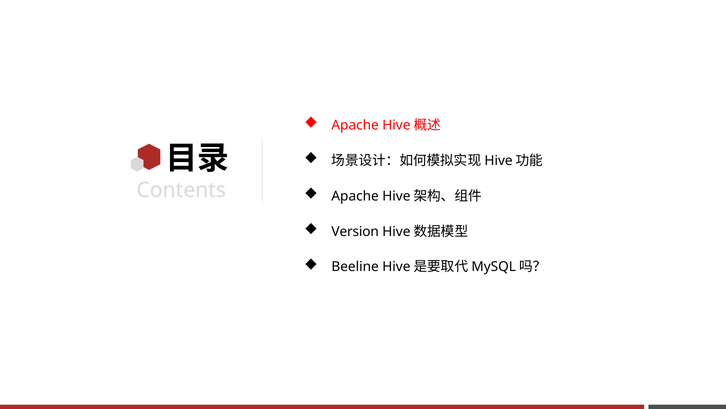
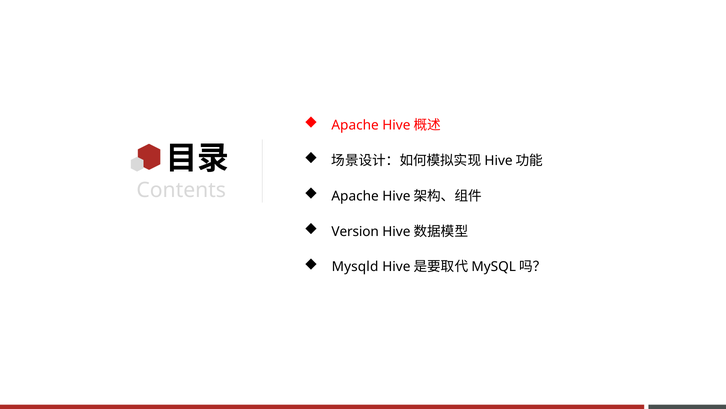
Beeline: Beeline -> Mysqld (355, 267)
